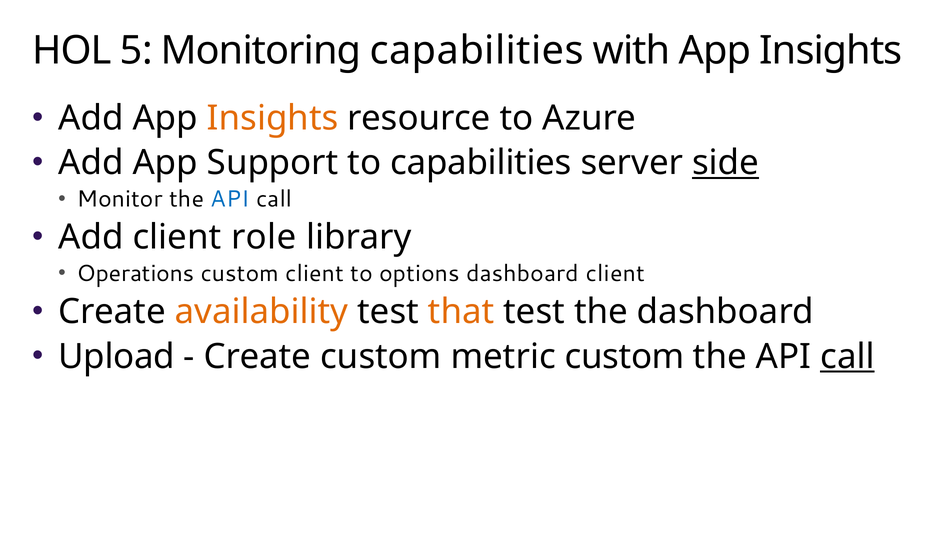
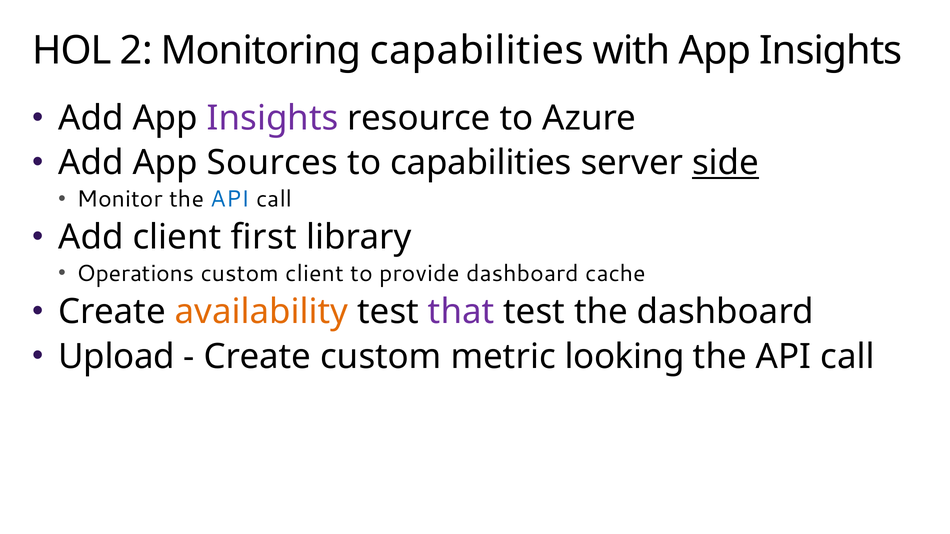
5: 5 -> 2 (136, 51)
Insights colour: orange -> purple (273, 118)
Support: Support -> Sources (273, 163)
role: role -> first (264, 237)
options: options -> provide (419, 274)
dashboard client: client -> cache (616, 274)
that colour: orange -> purple (461, 312)
metric custom: custom -> looking (625, 357)
call underline: present -> none (847, 357)
